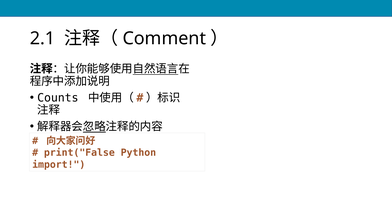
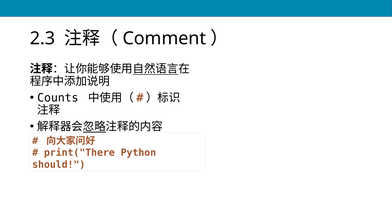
2.1: 2.1 -> 2.3 (43, 38)
print("False: print("False -> print("There (79, 152)
import: import -> should (59, 164)
